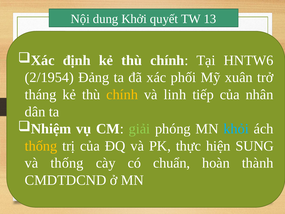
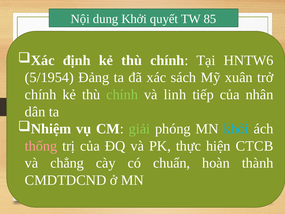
13: 13 -> 85 (210, 19)
2/1954: 2/1954 -> 5/1954 (49, 77)
phối: phối -> sách (183, 77)
tháng: tháng -> chính (41, 94)
chính colour: yellow -> light green (122, 94)
thống colour: yellow -> pink (41, 146)
SUNG: SUNG -> CTCB (255, 146)
và thống: thống -> chẳng (67, 163)
